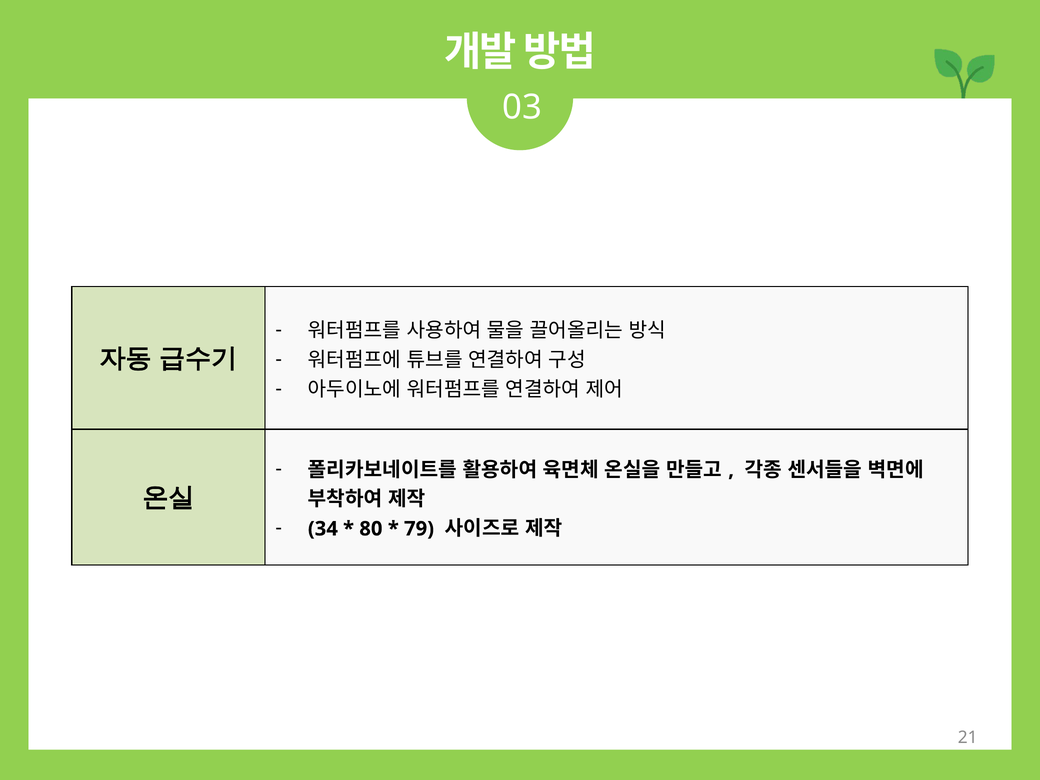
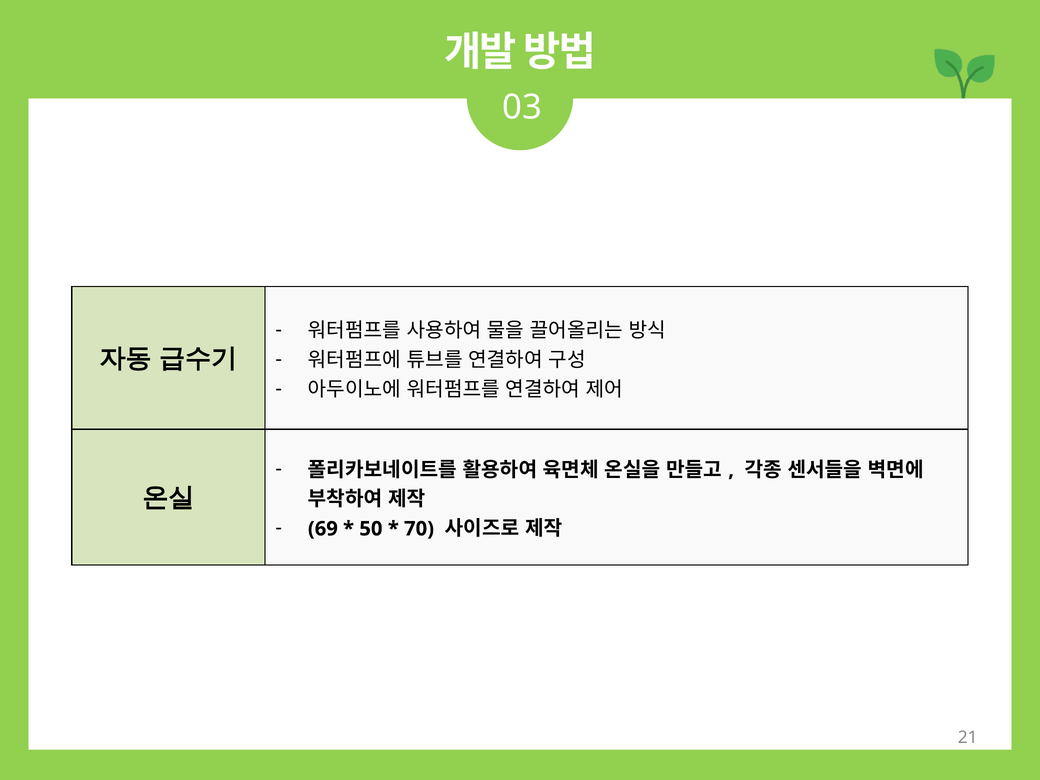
34: 34 -> 69 (323, 529)
80: 80 -> 50 (371, 529)
79: 79 -> 70 (419, 529)
